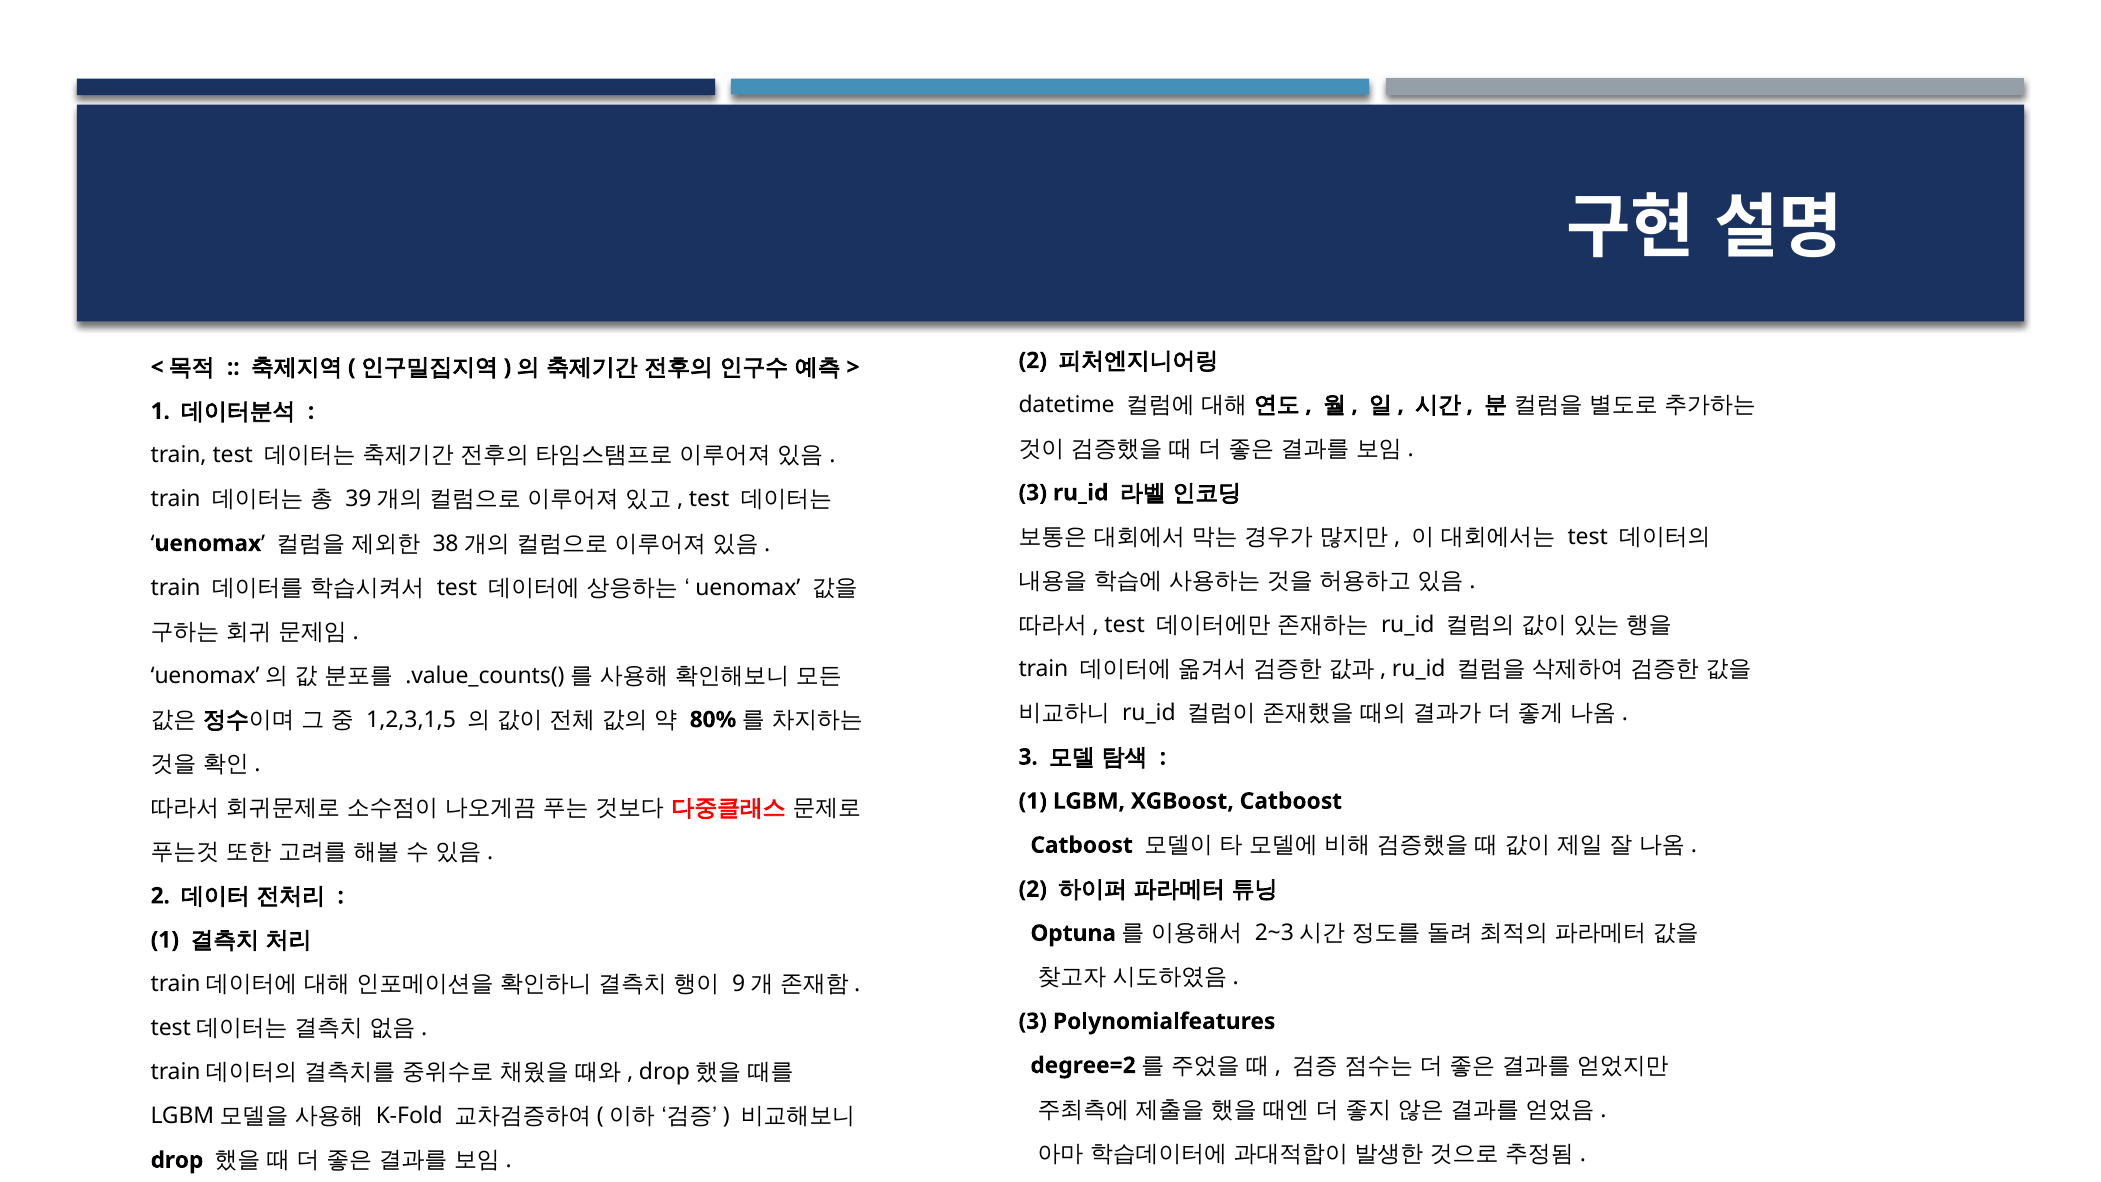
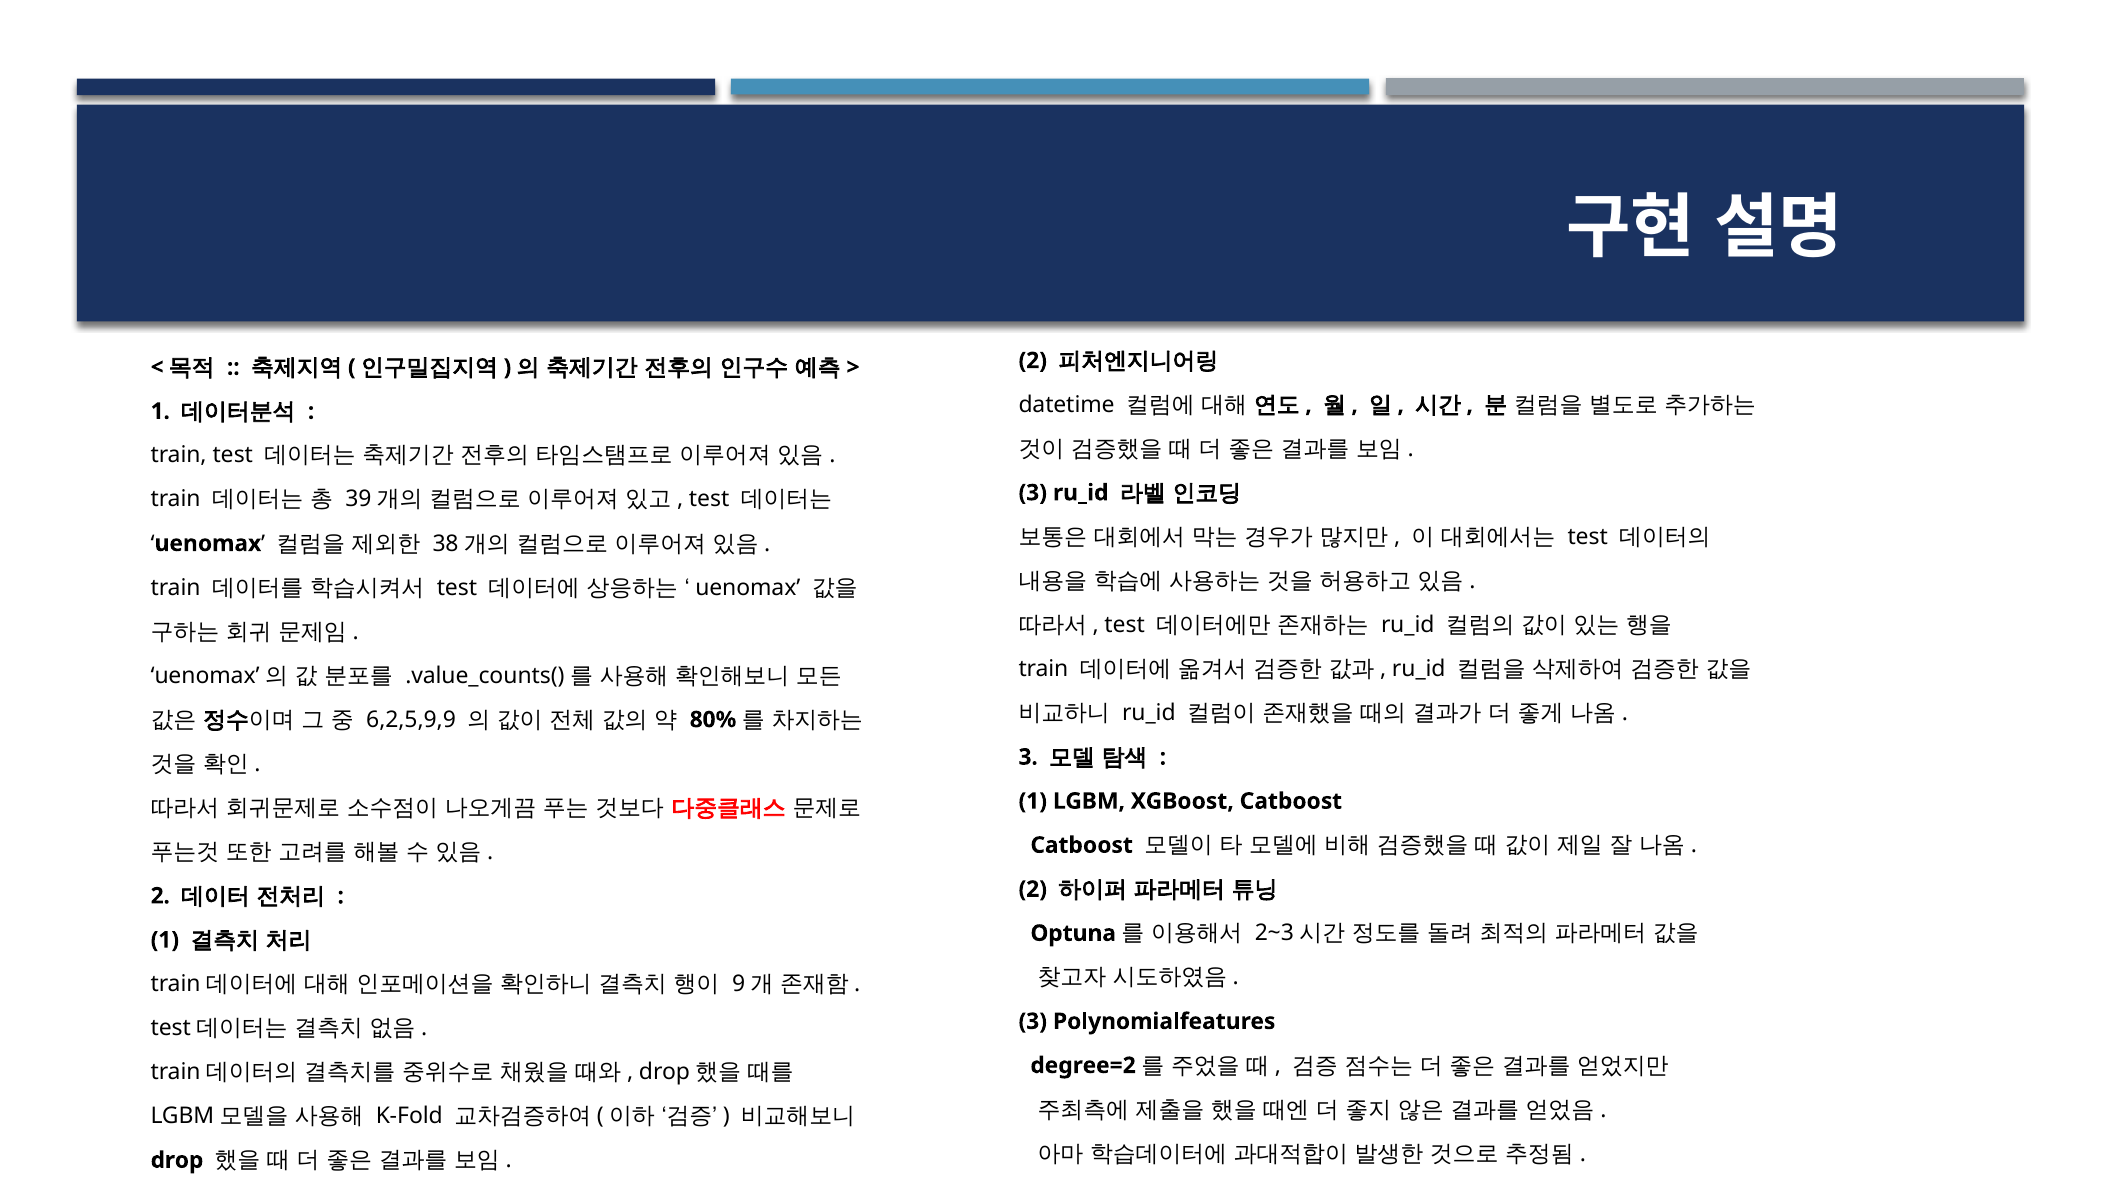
1,2,3,1,5: 1,2,3,1,5 -> 6,2,5,9,9 (411, 720)
